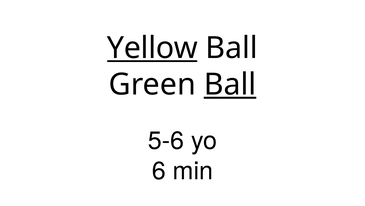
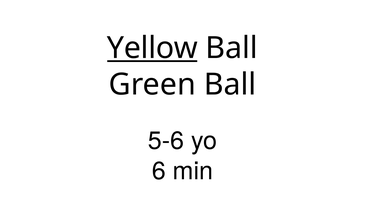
Ball underline: present -> none (230, 84)
